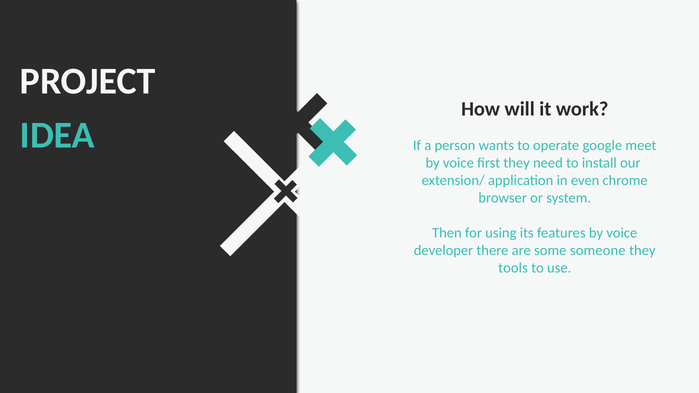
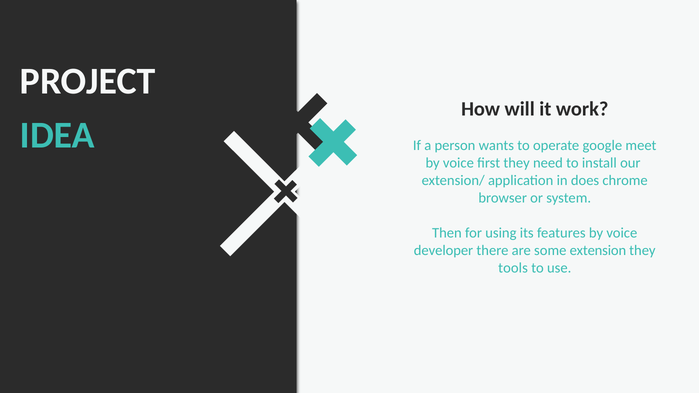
even: even -> does (585, 181)
someone: someone -> extension (598, 250)
